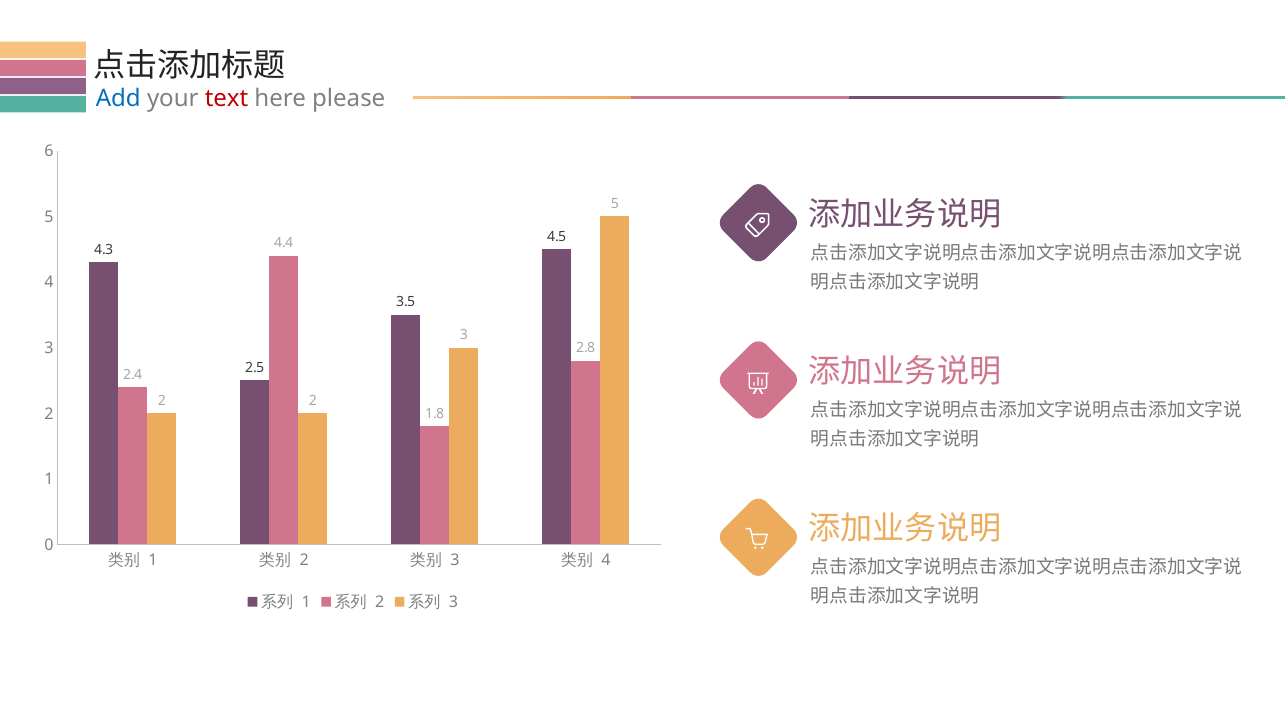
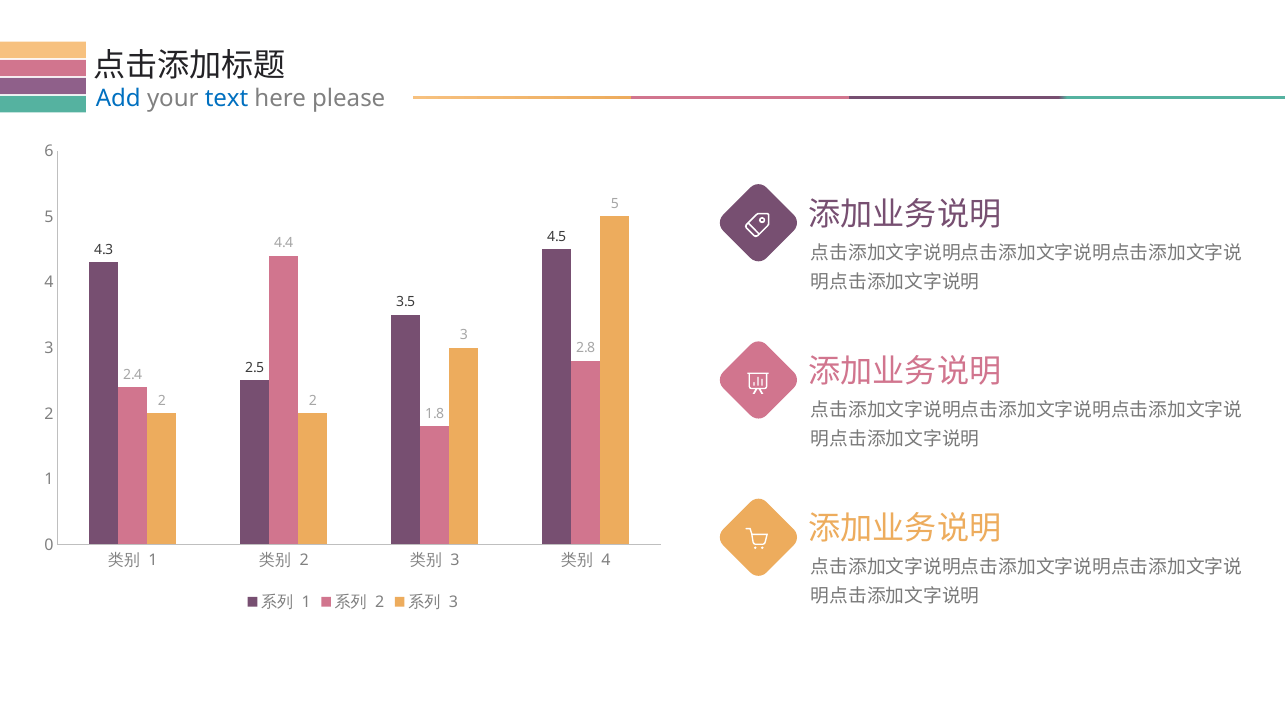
text colour: red -> blue (227, 99)
